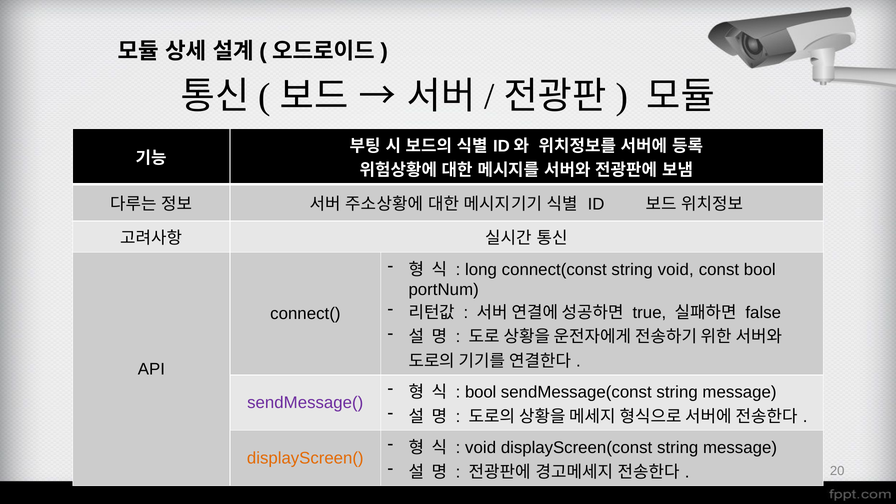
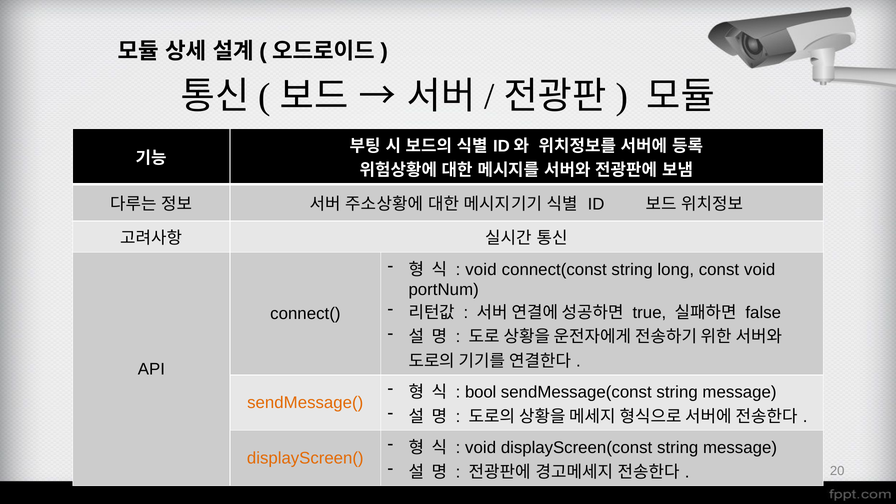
long: long -> void (481, 269)
string void: void -> long (676, 269)
const bool: bool -> void (760, 269)
sendMessage( colour: purple -> orange (305, 403)
